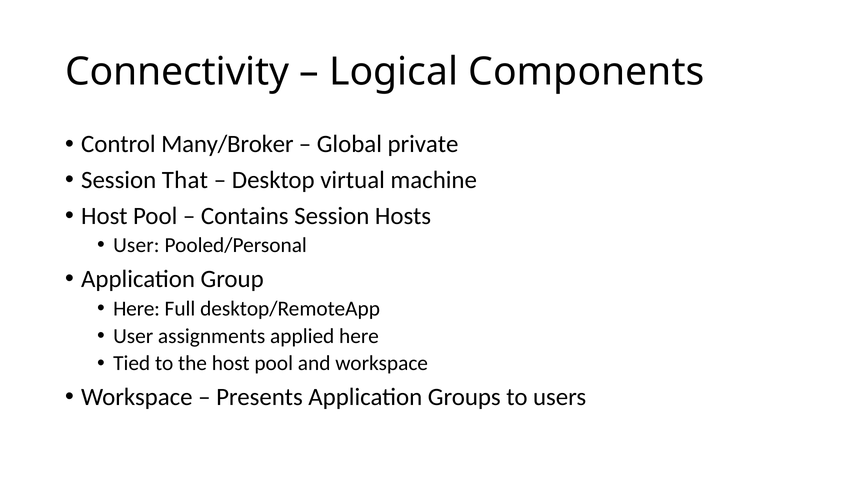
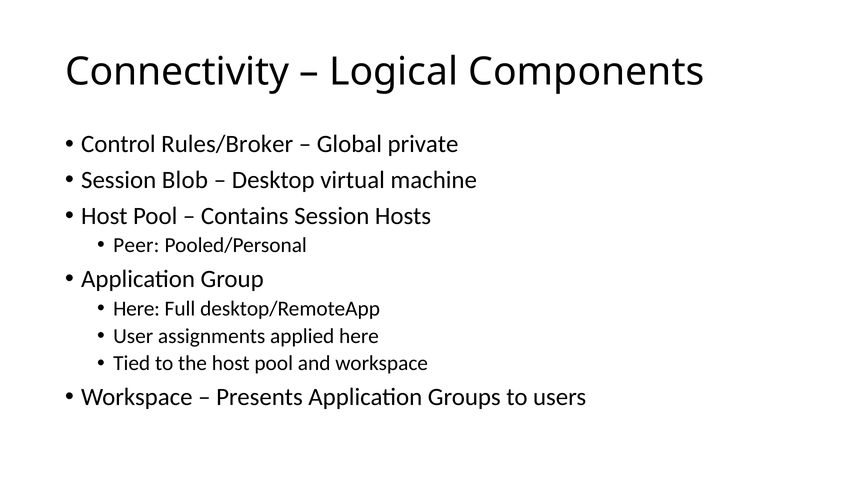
Many/Broker: Many/Broker -> Rules/Broker (227, 144)
That: That -> Blob (185, 180)
User: User -> Peer (136, 245)
